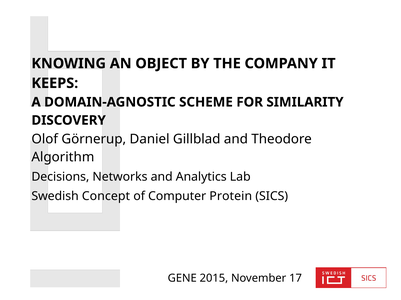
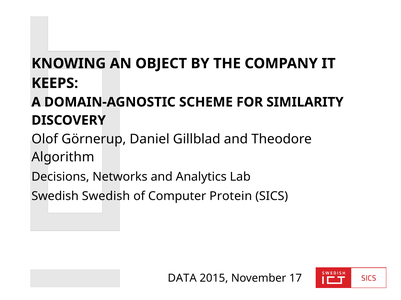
Swedish Concept: Concept -> Swedish (106, 197)
GENE: GENE -> DATA (182, 279)
